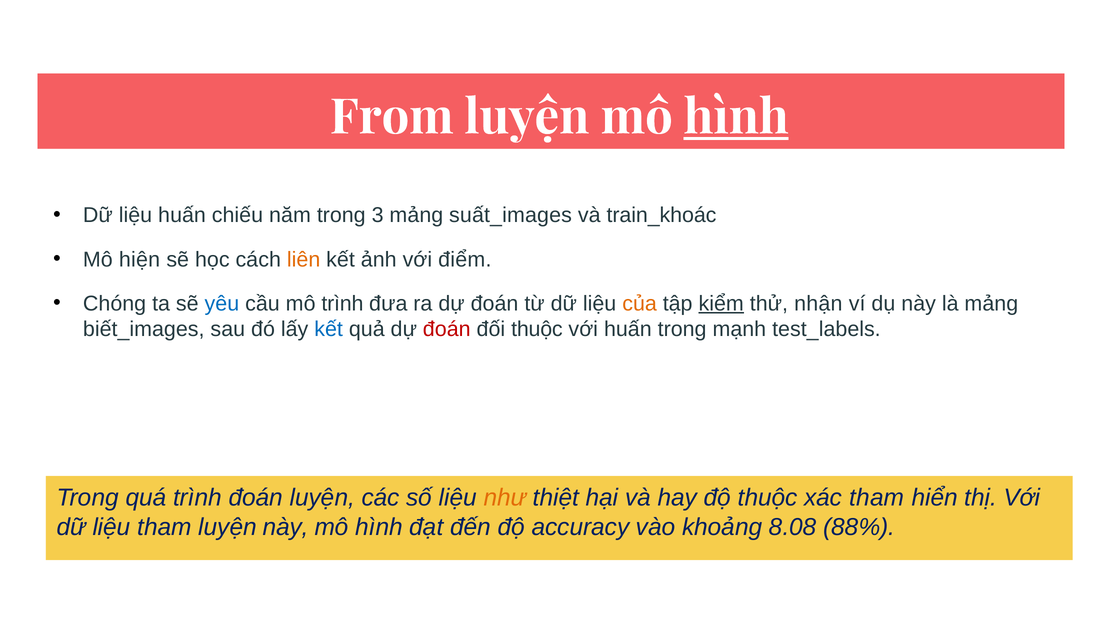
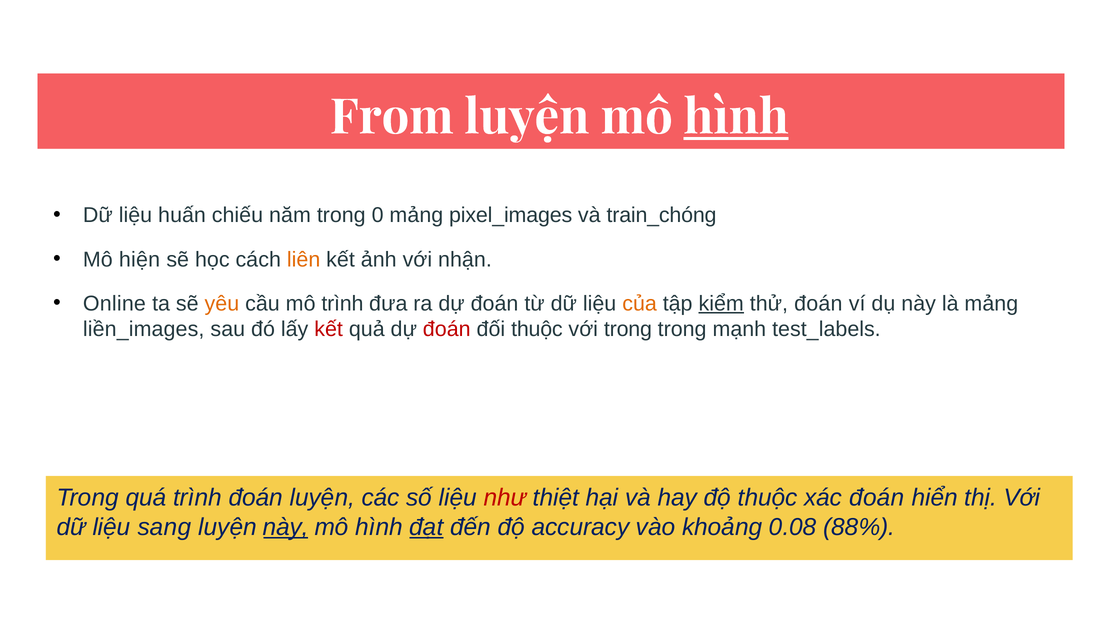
3: 3 -> 0 (378, 215)
suất_images: suất_images -> pixel_images (511, 215)
train_khoác: train_khoác -> train_chóng (662, 215)
điểm: điểm -> nhận (465, 259)
Chóng: Chóng -> Online (114, 303)
yêu colour: blue -> orange (222, 303)
thử nhận: nhận -> đoán (818, 303)
biết_images: biết_images -> liền_images (144, 329)
kết colour: blue -> red (329, 329)
với huấn: huấn -> trong (628, 329)
như colour: orange -> red (505, 498)
xác tham: tham -> đoán (877, 498)
liệu tham: tham -> sang (164, 527)
này underline: none -> present (286, 527)
đạt underline: none -> present (426, 527)
8.08: 8.08 -> 0.08 (793, 527)
